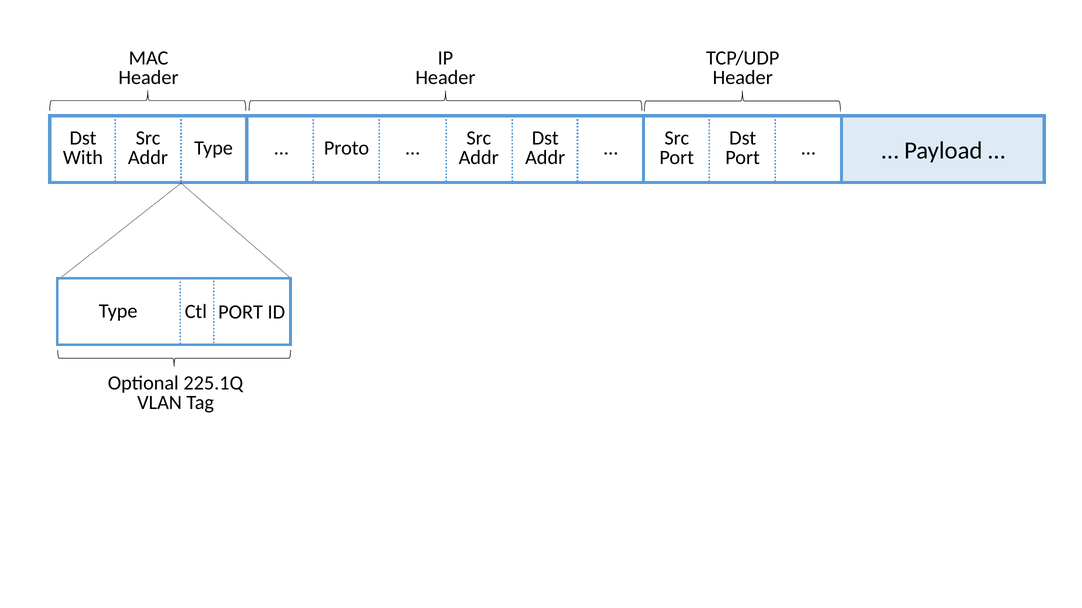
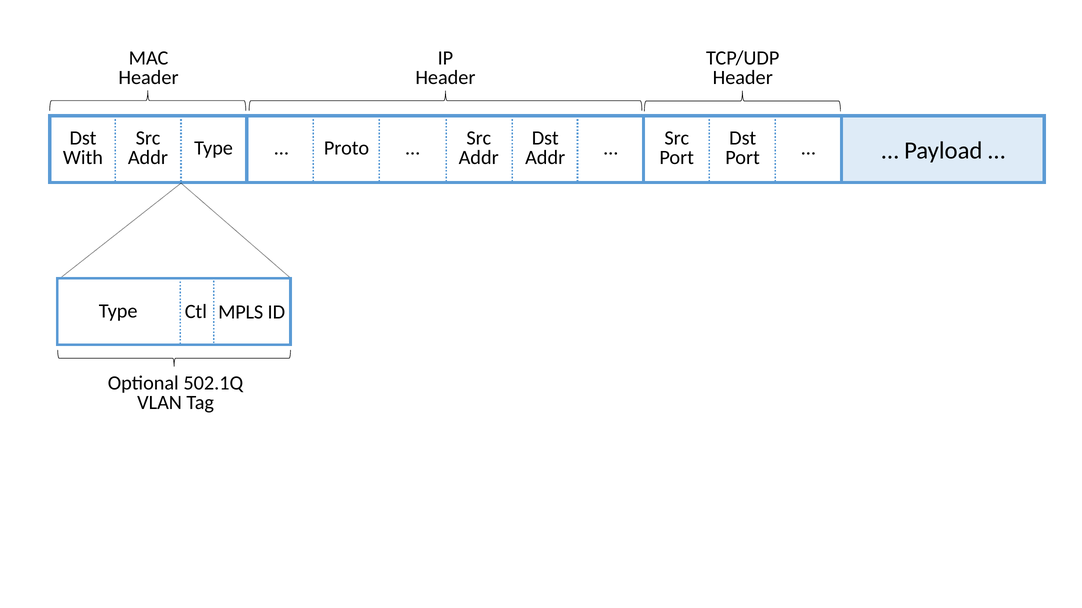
PORT: PORT -> MPLS (241, 312)
225.1Q: 225.1Q -> 502.1Q (213, 384)
